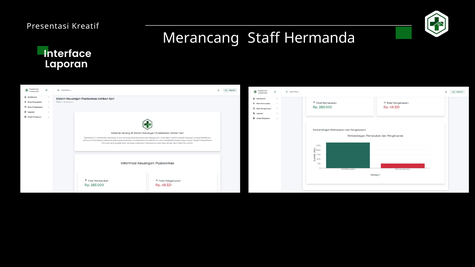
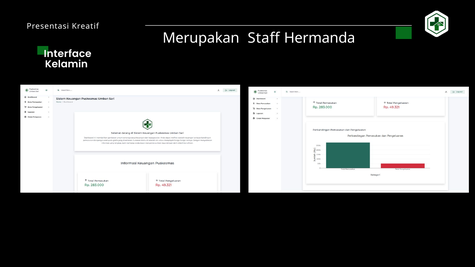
Merancang: Merancang -> Merupakan (201, 38)
Laporan: Laporan -> Kelamin (66, 64)
